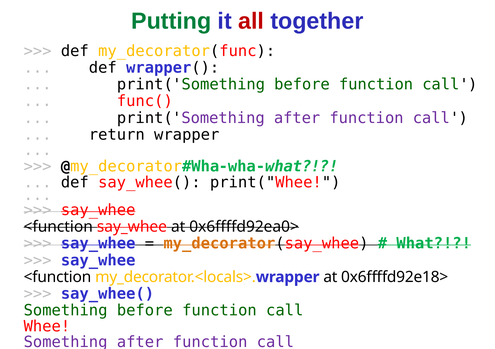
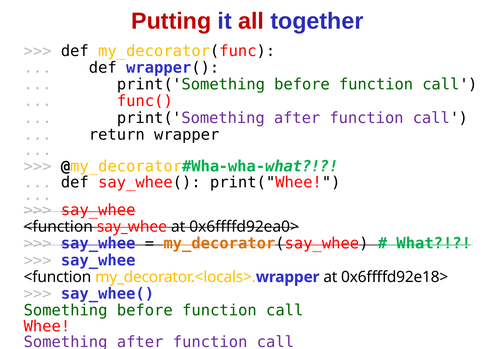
Putting colour: green -> red (171, 21)
